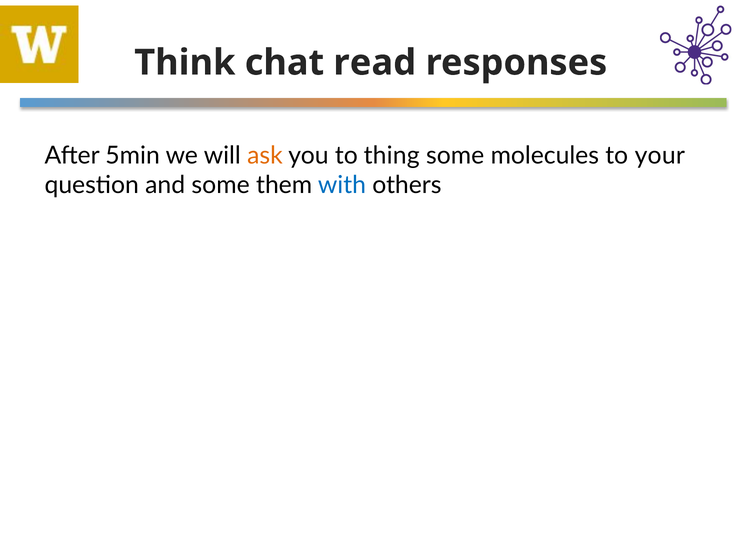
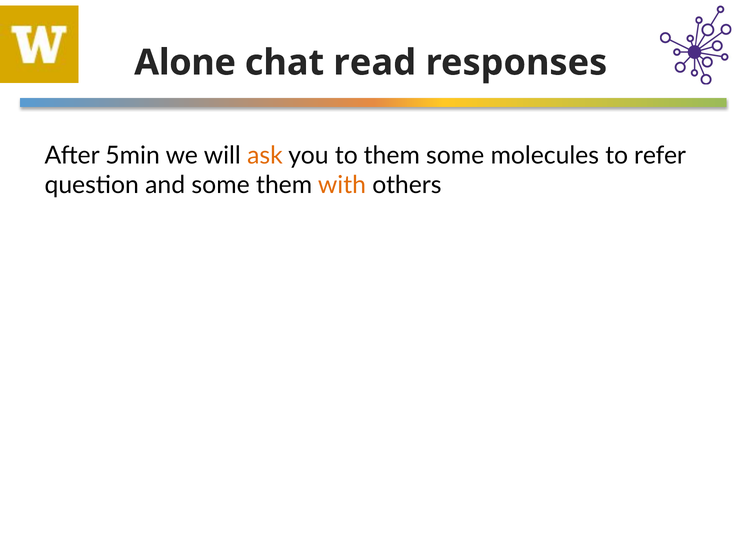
Think: Think -> Alone (185, 63)
to thing: thing -> them (392, 155)
your: your -> refer (660, 155)
with colour: blue -> orange (342, 185)
